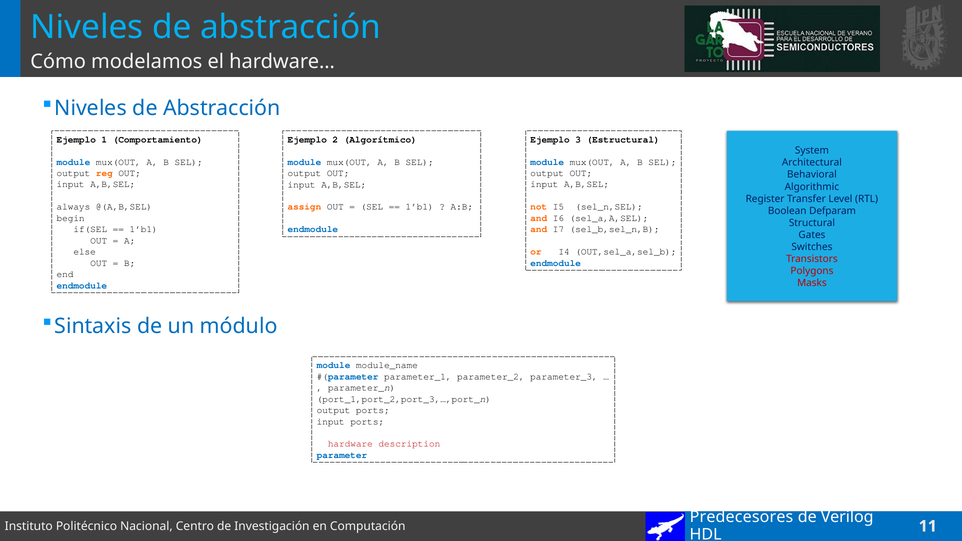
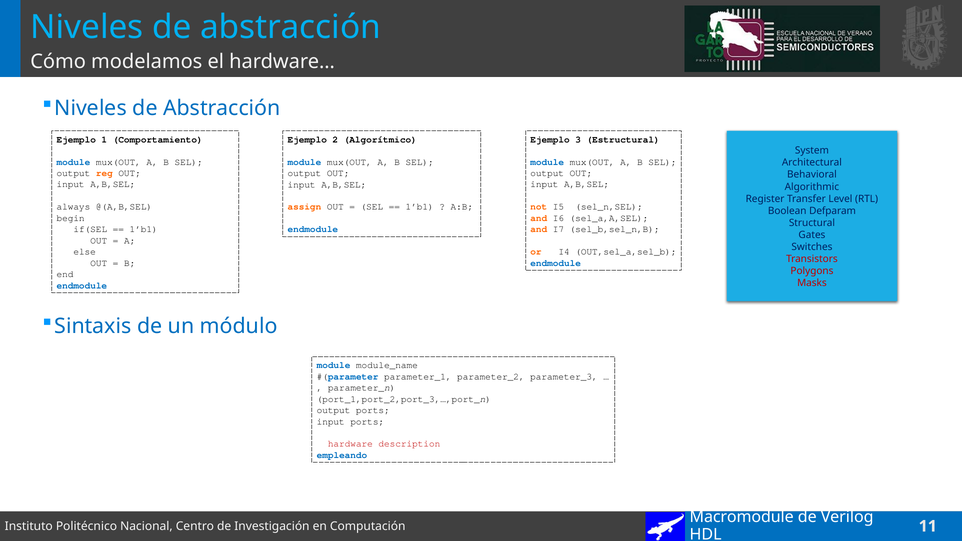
parameter: parameter -> empleando (342, 455)
Predecesores: Predecesores -> Macromodule (742, 517)
